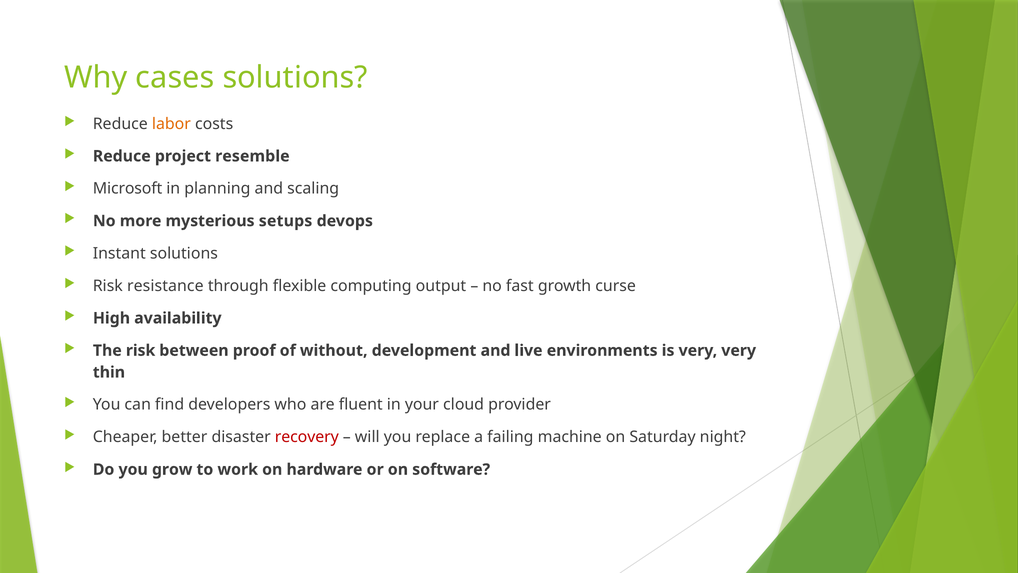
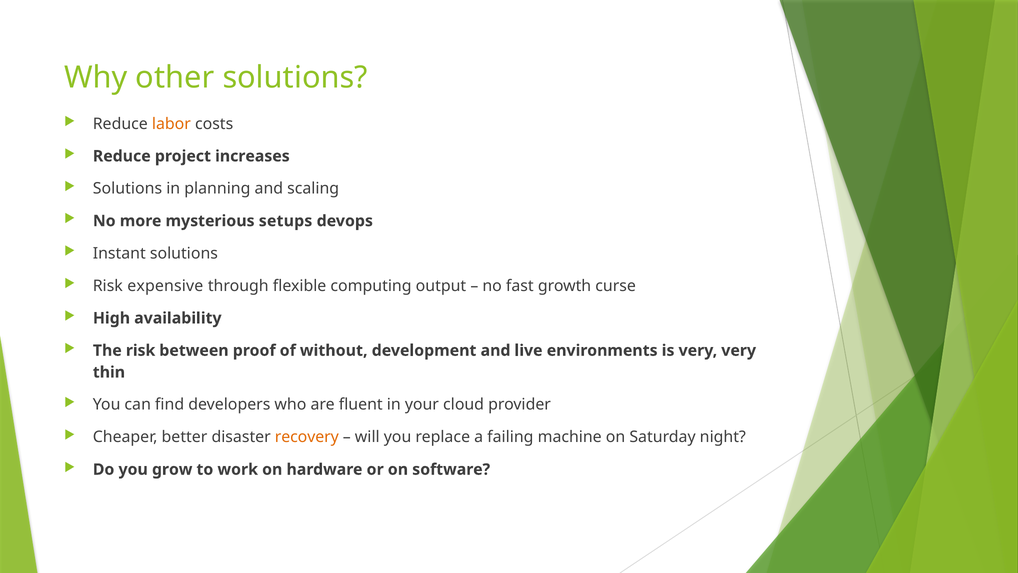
cases: cases -> other (175, 78)
resemble: resemble -> increases (252, 156)
Microsoft: Microsoft -> Solutions (127, 188)
resistance: resistance -> expensive (165, 286)
recovery colour: red -> orange (307, 437)
